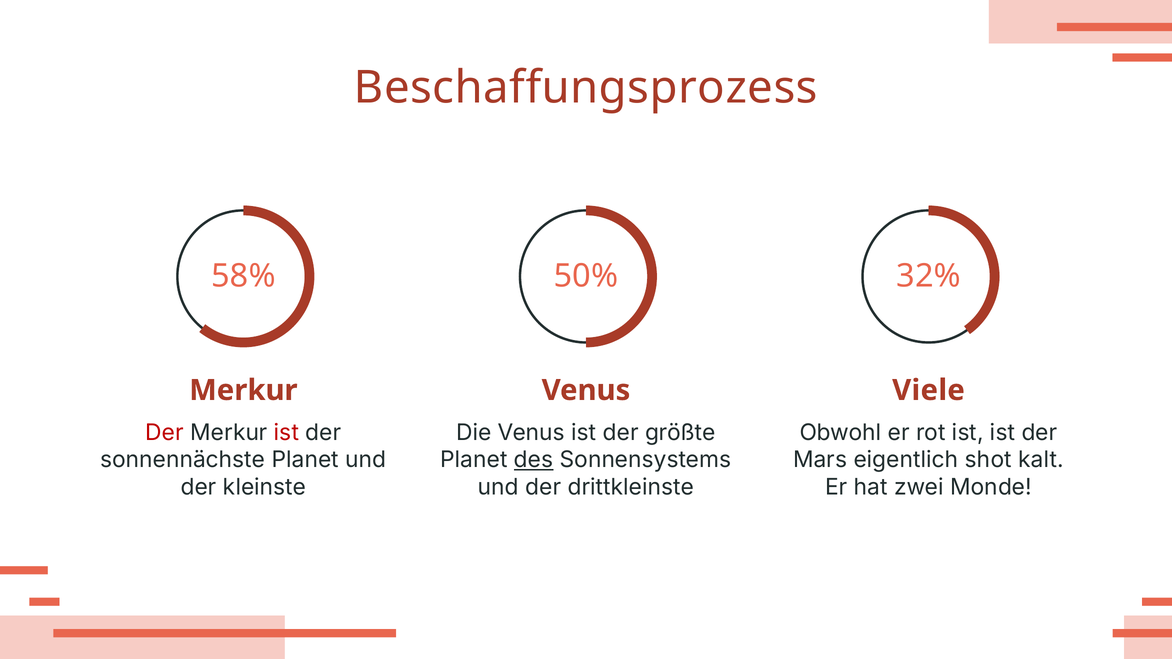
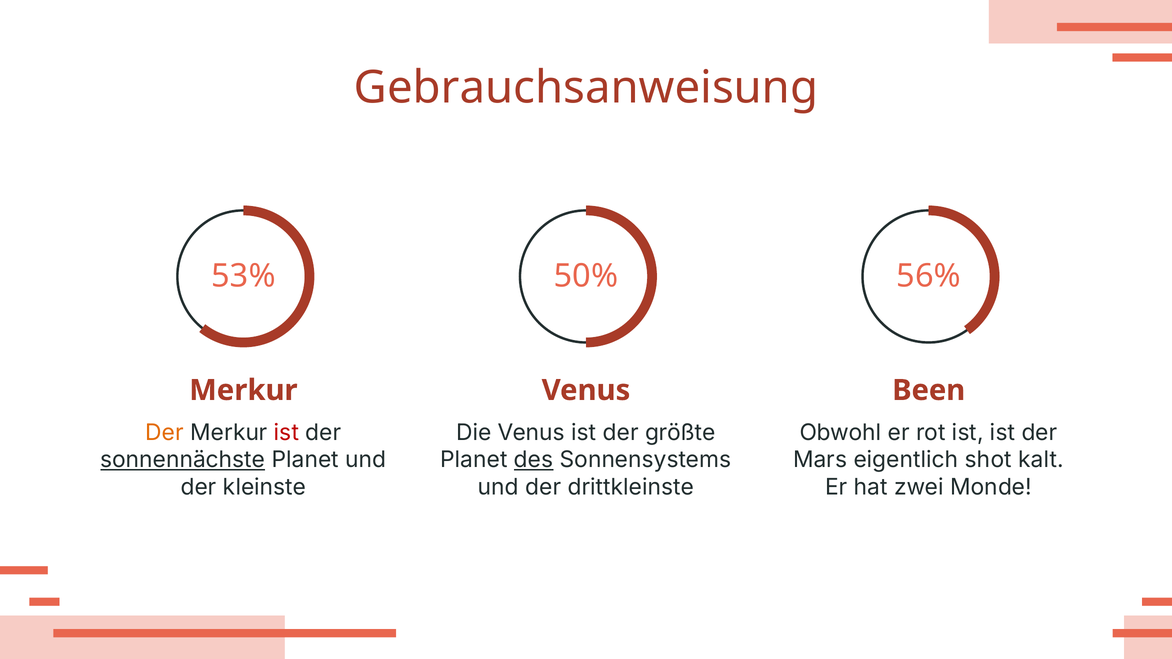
Beschaffungsprozess: Beschaffungsprozess -> Gebrauchsanweisung (586, 88)
58%: 58% -> 53% (243, 276)
32%: 32% -> 56% (929, 276)
Viele: Viele -> Been (929, 390)
Der colour: red -> orange (164, 433)
sonnennächste underline: none -> present (183, 460)
